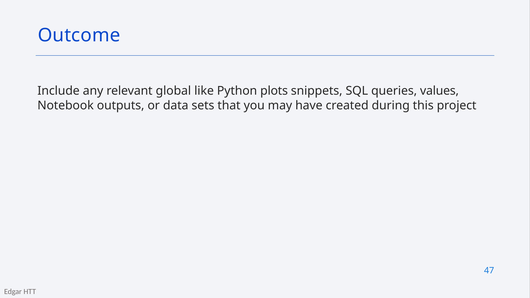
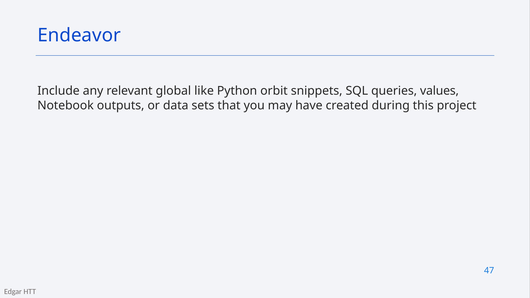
Outcome: Outcome -> Endeavor (79, 35)
plots: plots -> orbit (274, 91)
